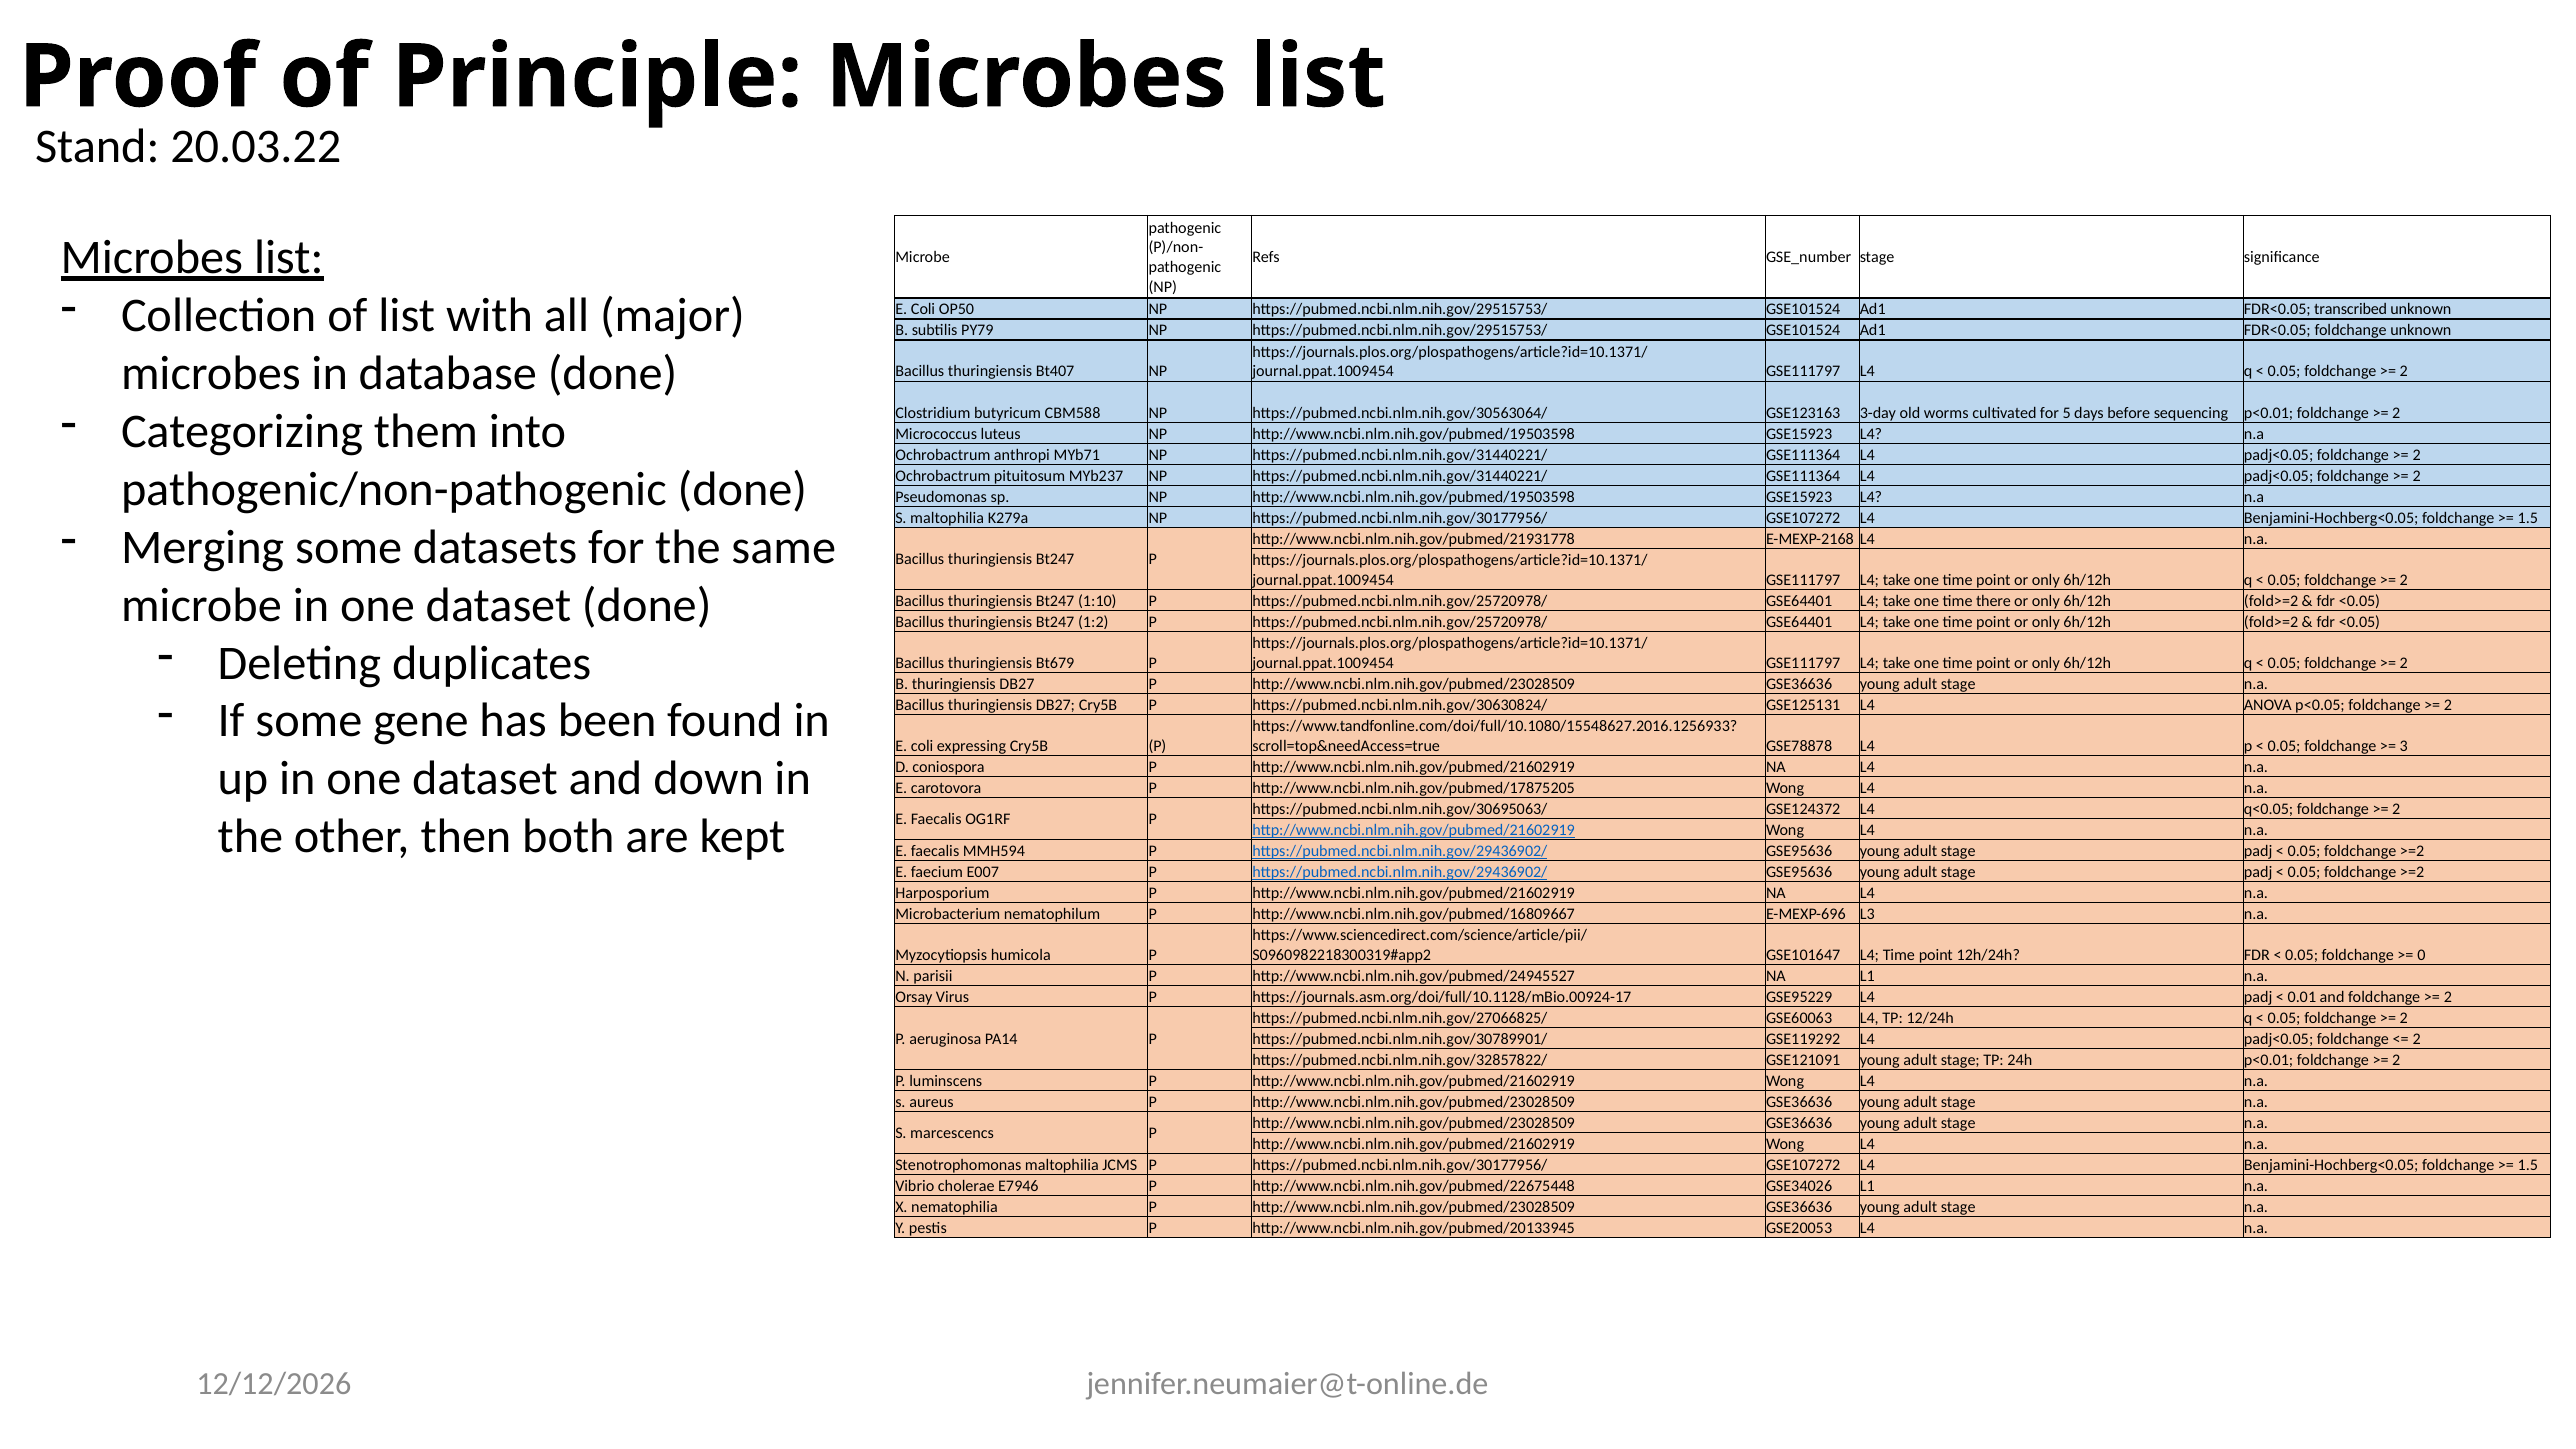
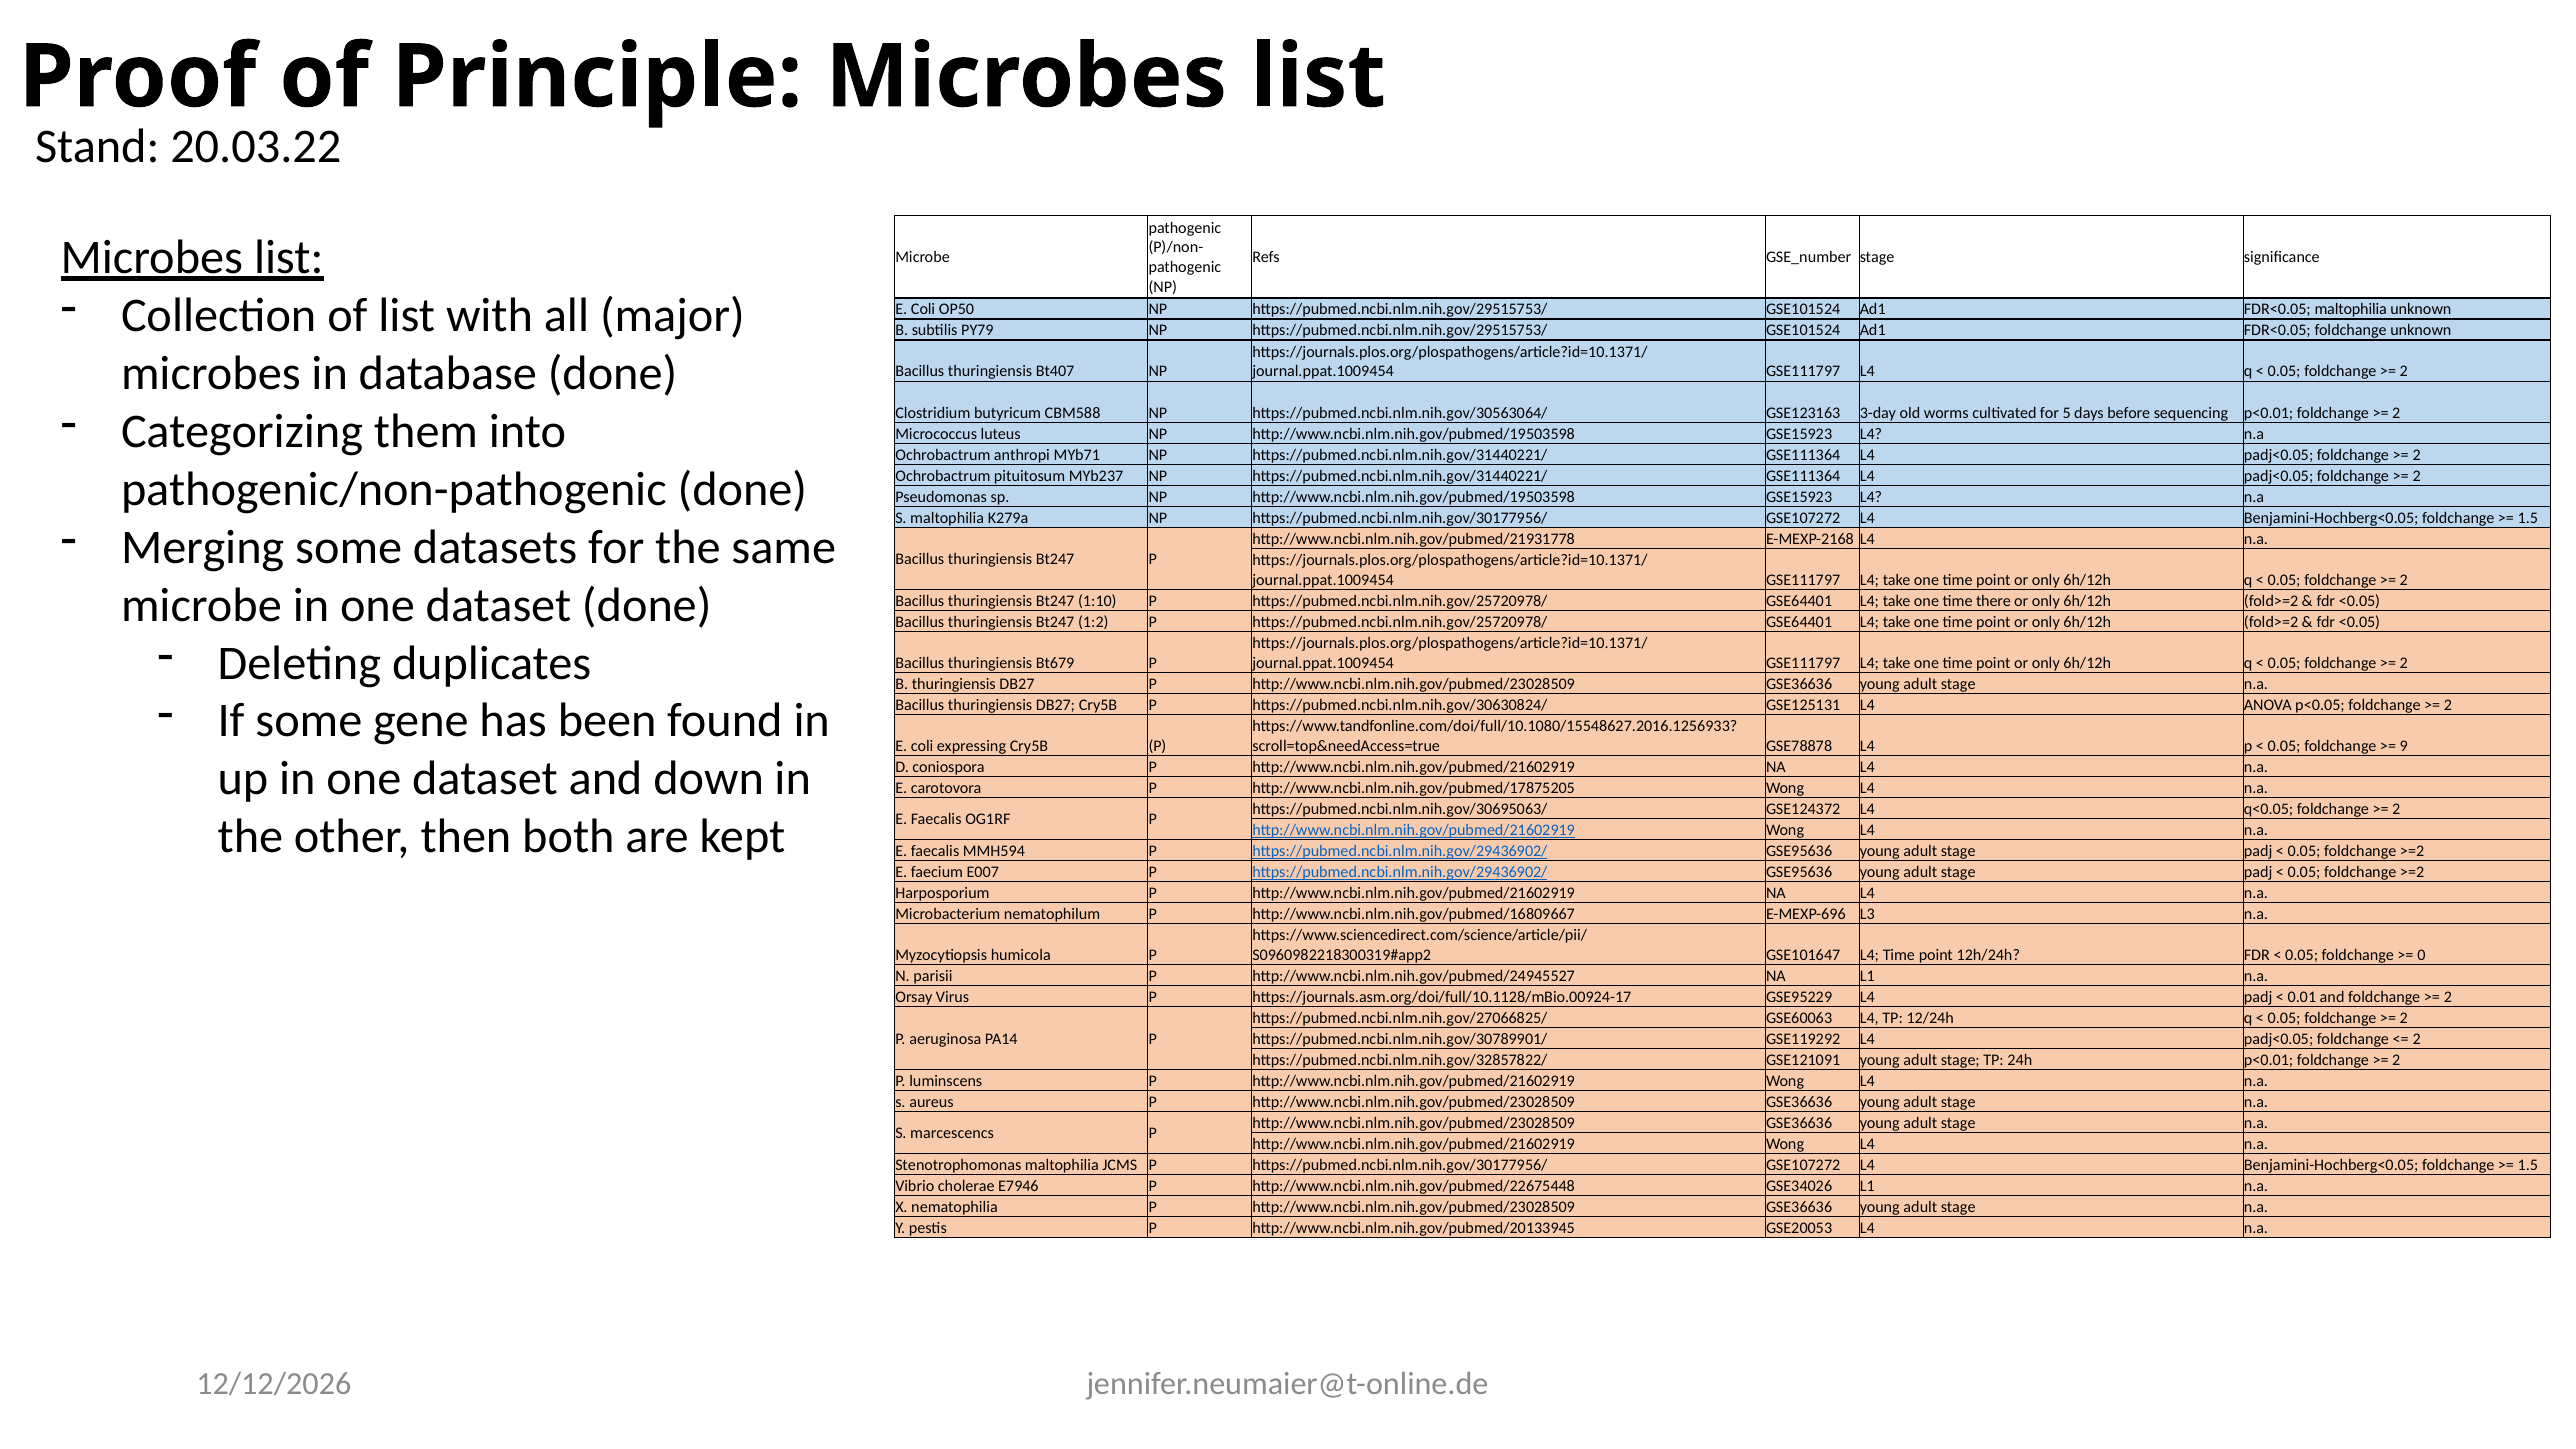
FDR<0.05 transcribed: transcribed -> maltophilia (2351, 310)
3: 3 -> 9 (2404, 746)
